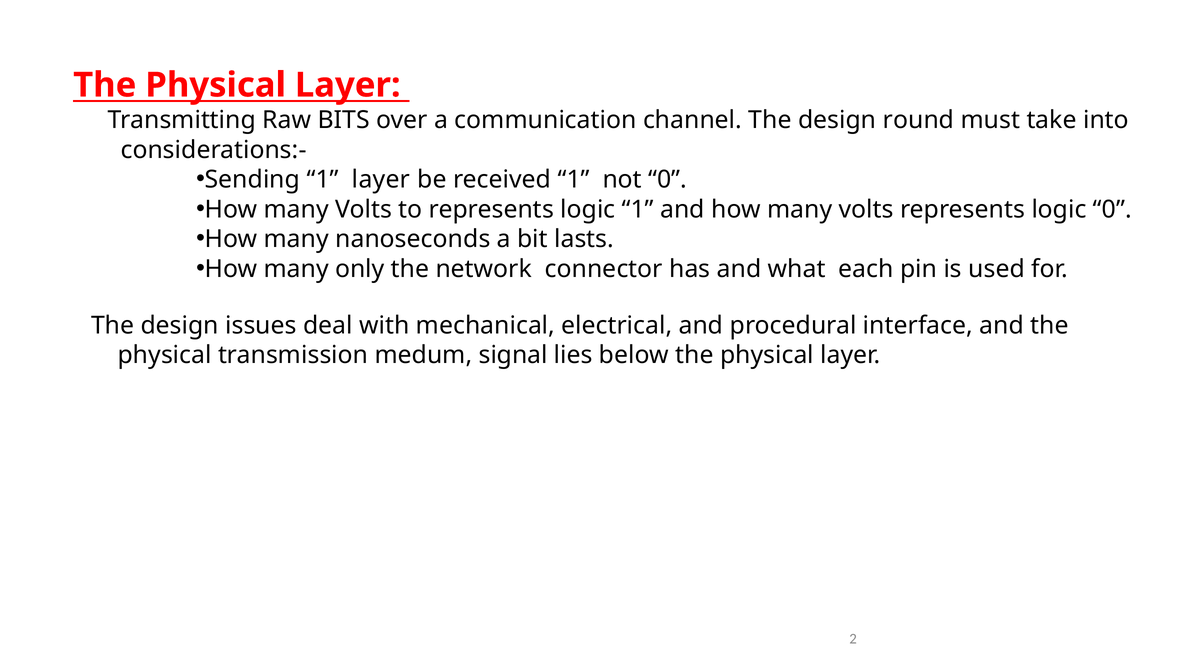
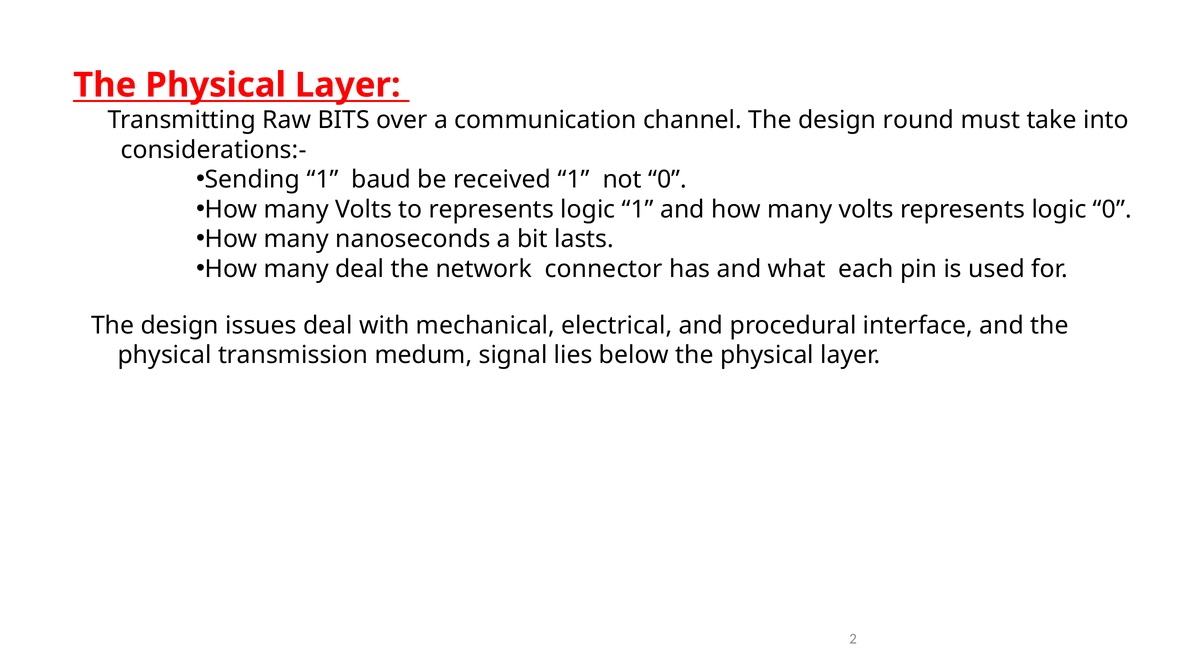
1 layer: layer -> baud (381, 180)
many only: only -> deal (360, 269)
